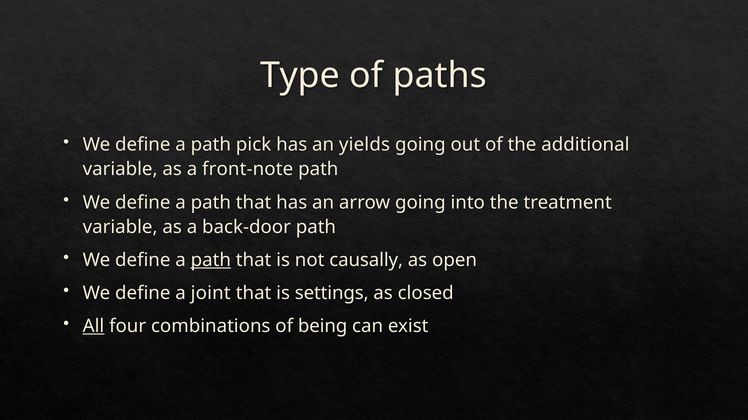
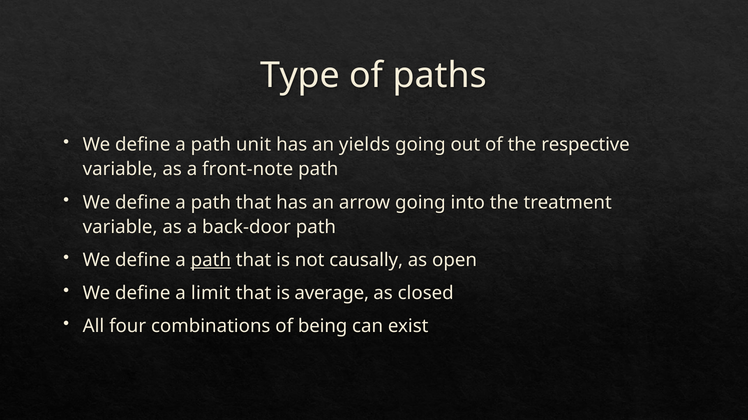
pick: pick -> unit (254, 145)
additional: additional -> respective (585, 145)
joint: joint -> limit (211, 294)
settings: settings -> average (332, 294)
All underline: present -> none (93, 327)
